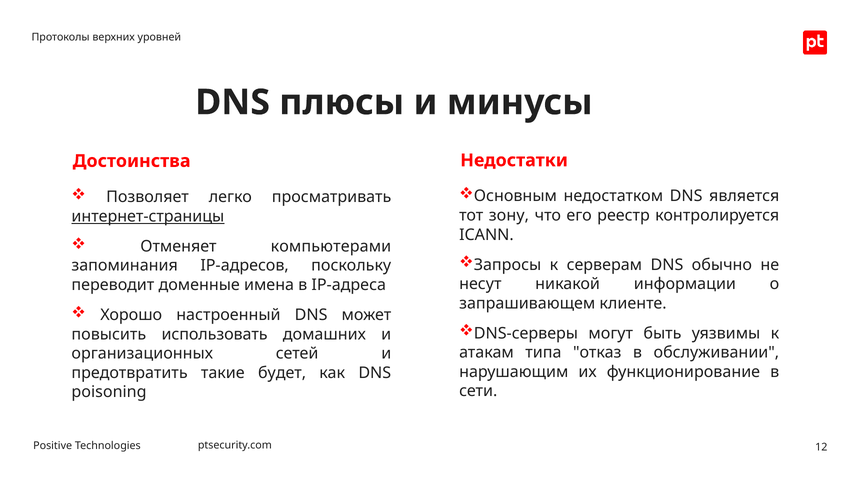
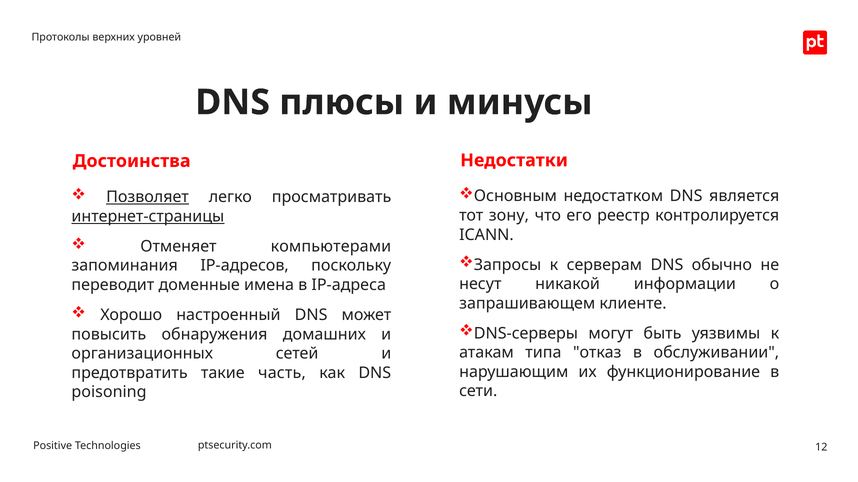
Позволяет underline: none -> present (147, 197)
использовать: использовать -> обнаружения (215, 335)
будет: будет -> часть (282, 373)
